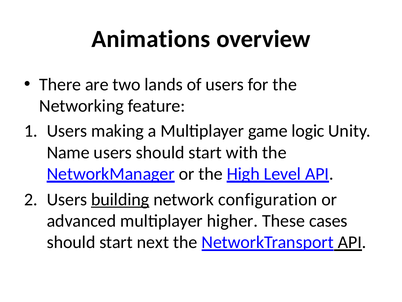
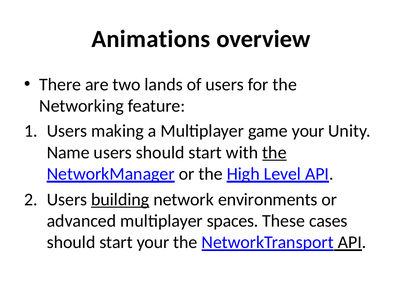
game logic: logic -> your (308, 131)
the underline: none -> present (274, 152)
configuration: configuration -> environments (268, 199)
higher: higher -> spaces (233, 221)
start next: next -> your (153, 242)
